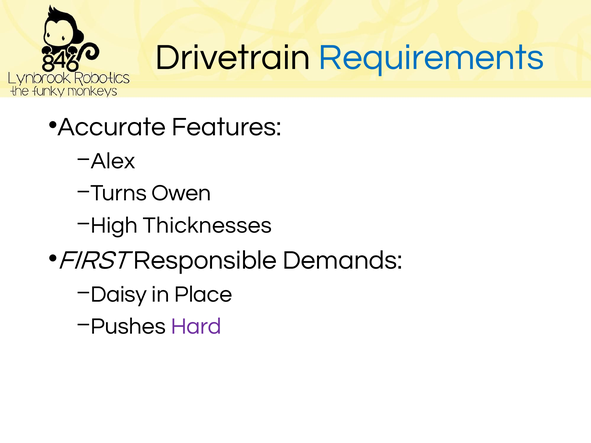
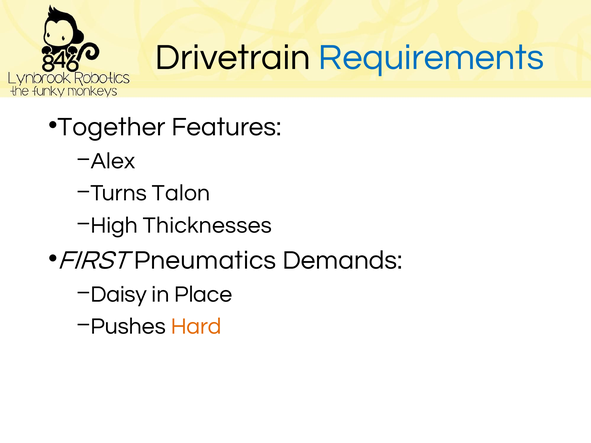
Accurate: Accurate -> Together (112, 127)
Owen: Owen -> Talon (181, 193)
Responsible: Responsible -> Pneumatics (205, 260)
Hard colour: purple -> orange (196, 326)
